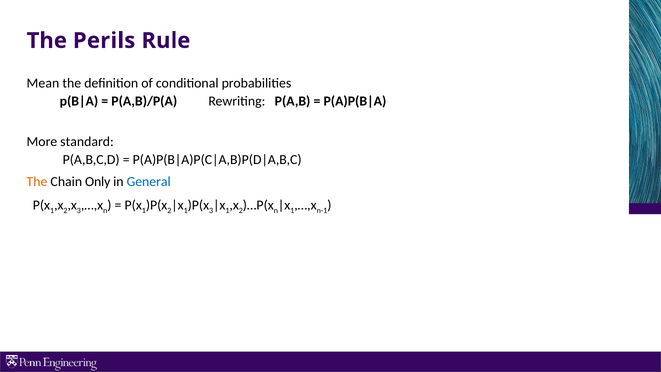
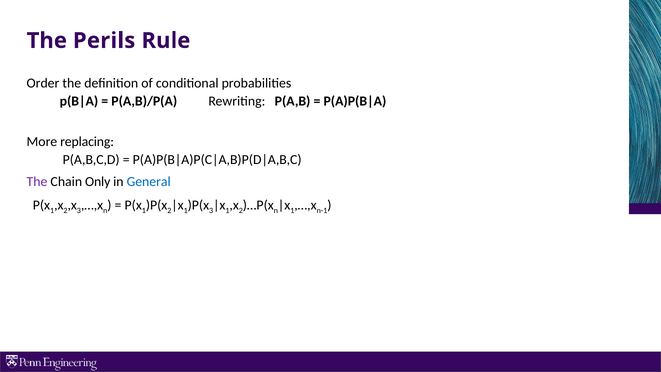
Mean: Mean -> Order (43, 83)
standard: standard -> replacing (87, 141)
The colour: orange -> purple (37, 182)
